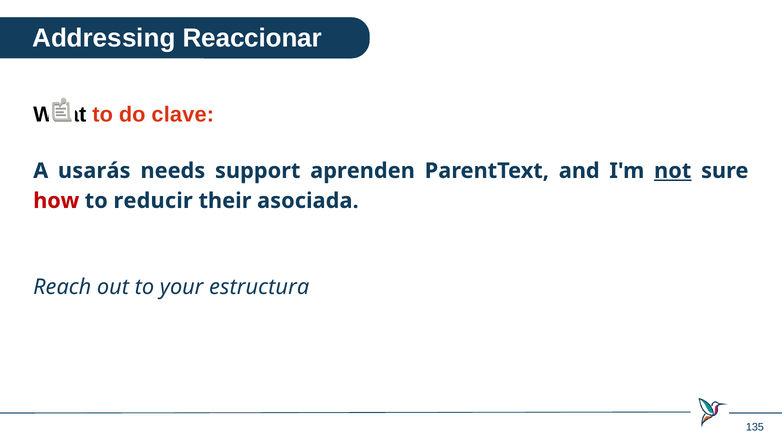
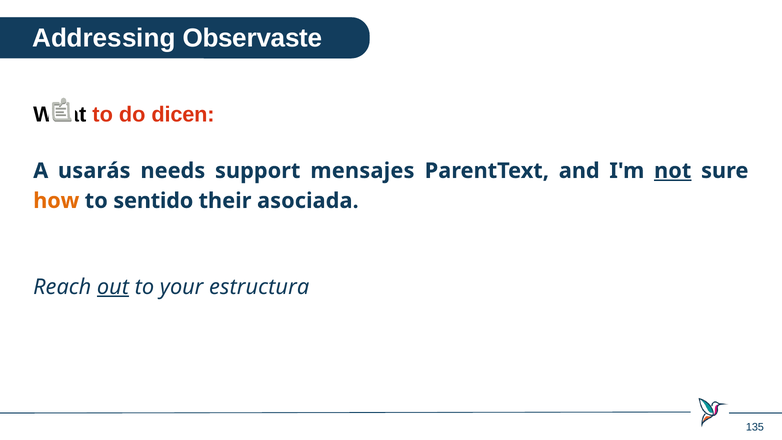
Reaccionar: Reaccionar -> Observaste (252, 38)
clave: clave -> dicen (183, 115)
aprenden: aprenden -> mensajes (362, 171)
how colour: red -> orange (56, 201)
reducir: reducir -> sentido (153, 201)
out underline: none -> present (113, 287)
